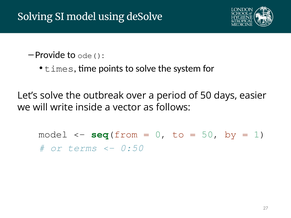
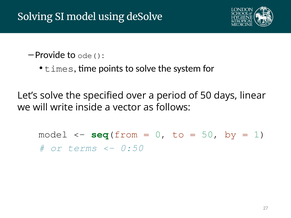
outbreak: outbreak -> specified (103, 96)
easier: easier -> linear (253, 96)
